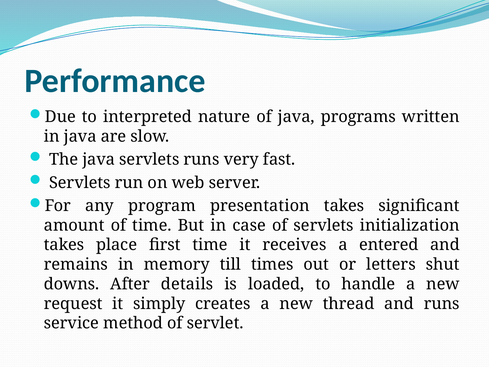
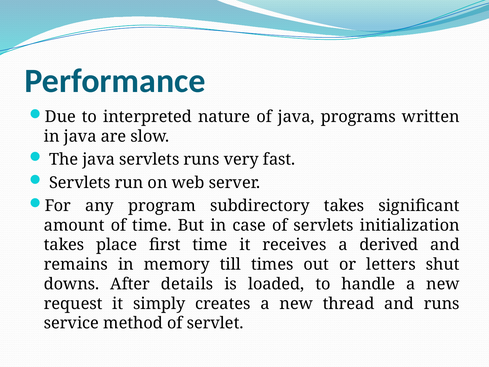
presentation: presentation -> subdirectory (260, 206)
entered: entered -> derived (389, 245)
